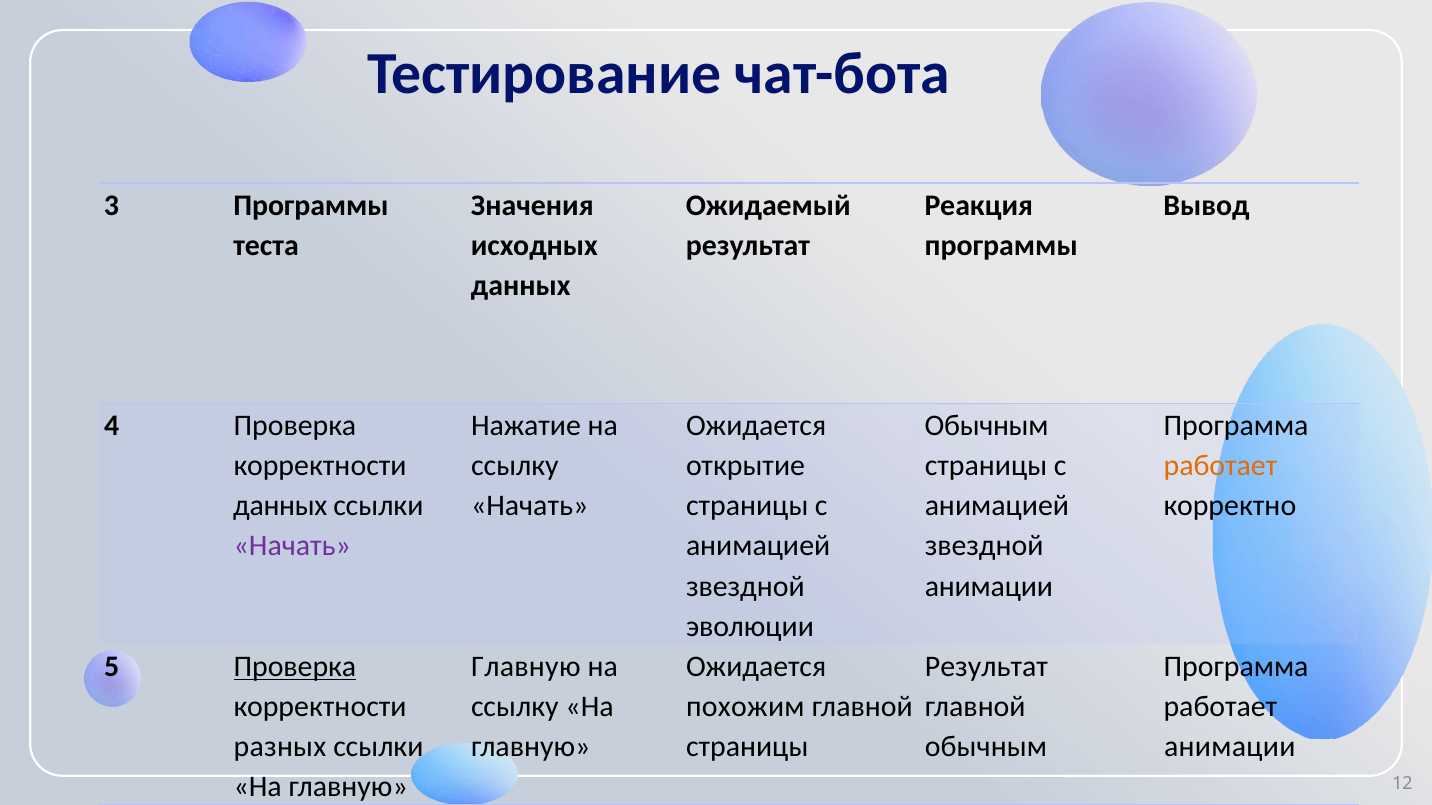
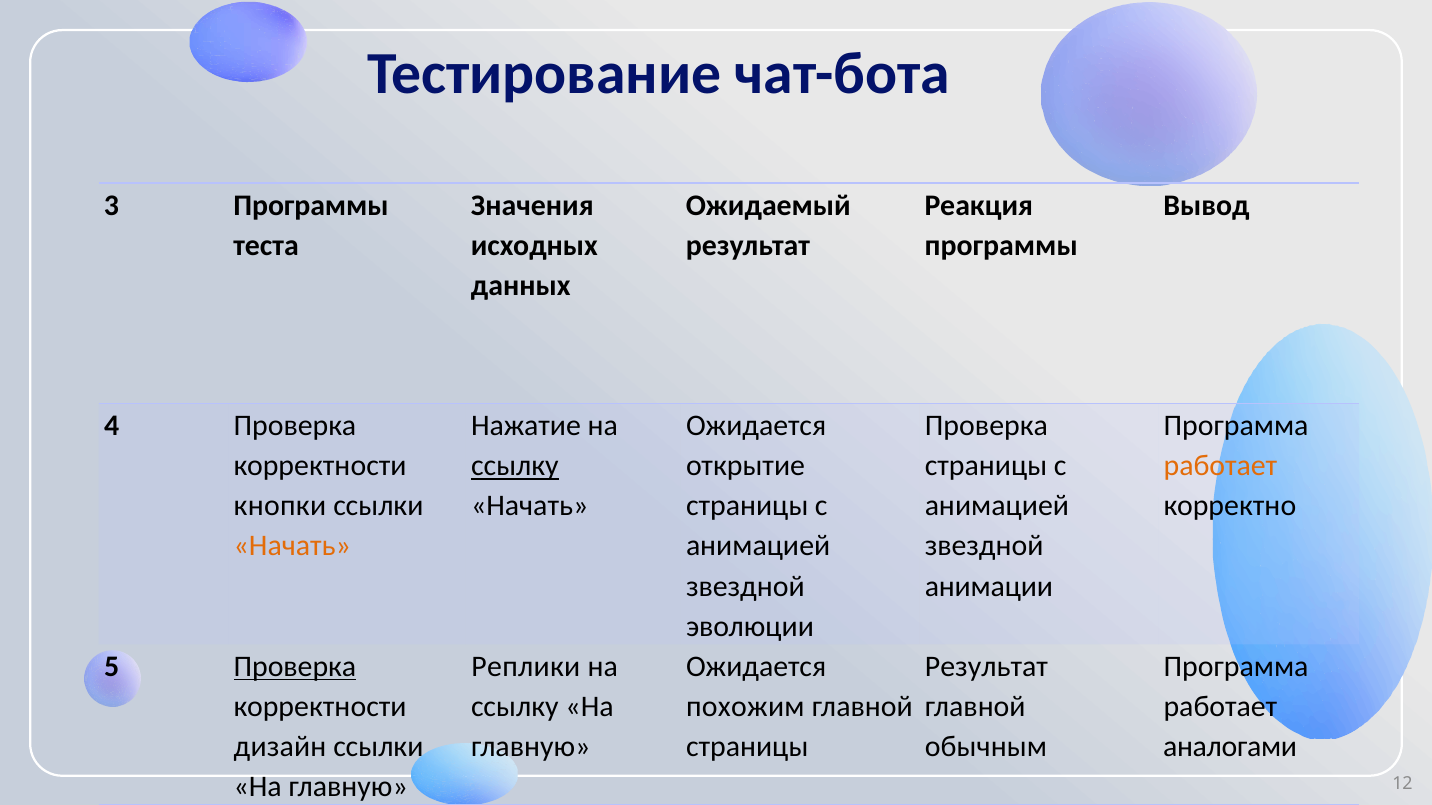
Обычным: Обычным -> Проверка (986, 426)
ссылку underline: none -> present (515, 466)
данных: данных -> кнопки (280, 506)
Начать colour: purple -> orange (292, 546)
Главную: Главную -> Реплики (526, 667)
разных: разных -> дизайн (280, 747)
анимации: анимации -> аналогами (1230, 747)
